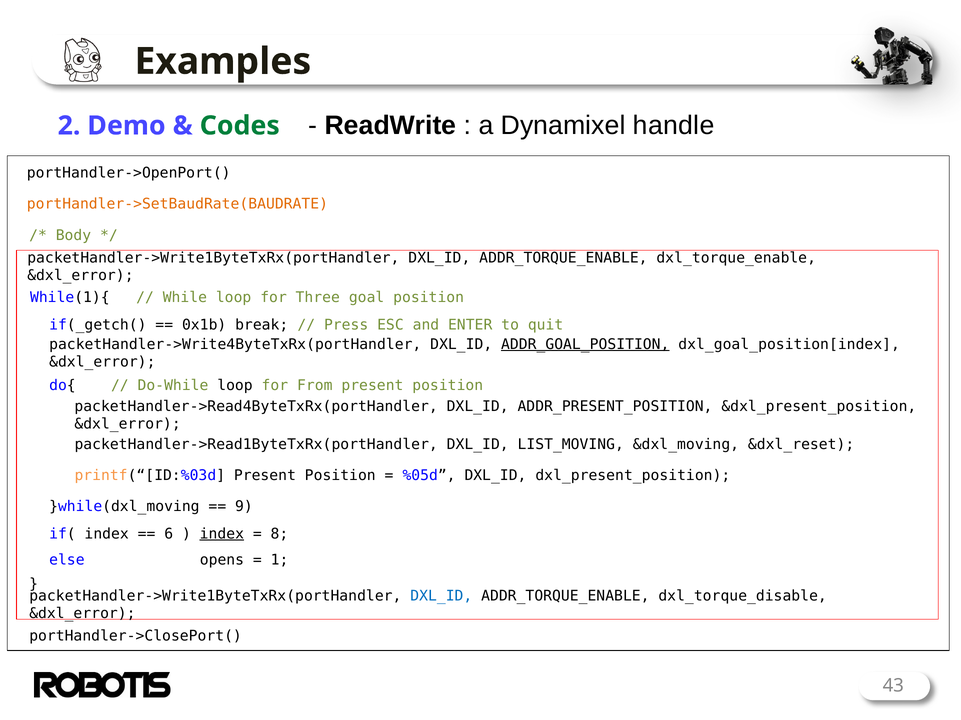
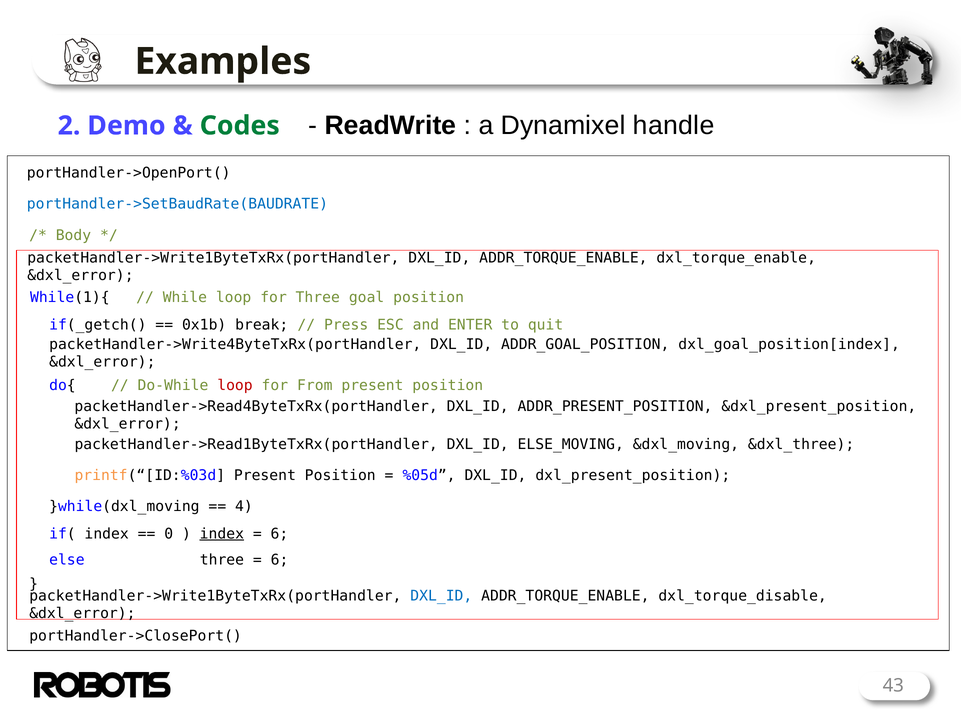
portHandler->SetBaudRate(BAUDRATE colour: orange -> blue (177, 204)
ADDR_GOAL_POSITION underline: present -> none (585, 345)
loop colour: black -> red (235, 386)
LIST_MOVING: LIST_MOVING -> ELSE_MOVING (571, 445)
&dxl_reset: &dxl_reset -> &dxl_three (801, 445)
9: 9 -> 4 (244, 507)
6: 6 -> 0 (169, 534)
8: 8 -> 6 (279, 534)
else opens: opens -> three (222, 561)
1: 1 -> 6 (280, 561)
